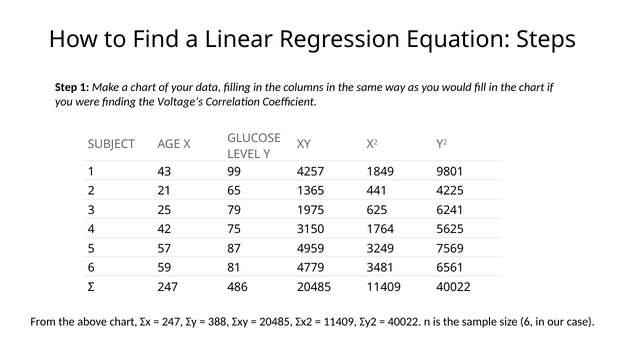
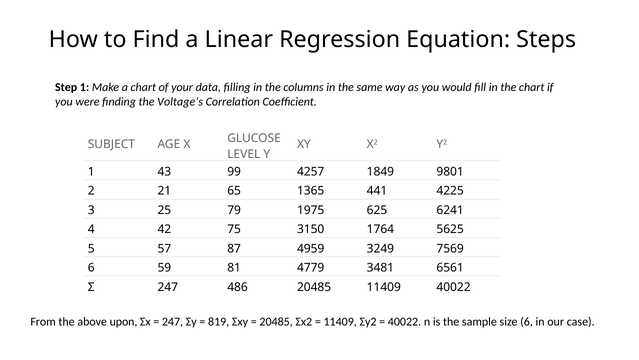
above chart: chart -> upon (124, 321)
388: 388 -> 819 (219, 321)
